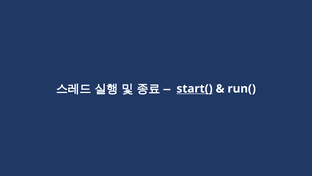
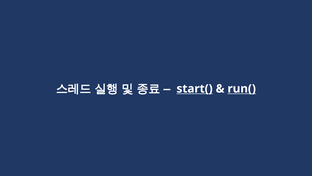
run( underline: none -> present (242, 88)
